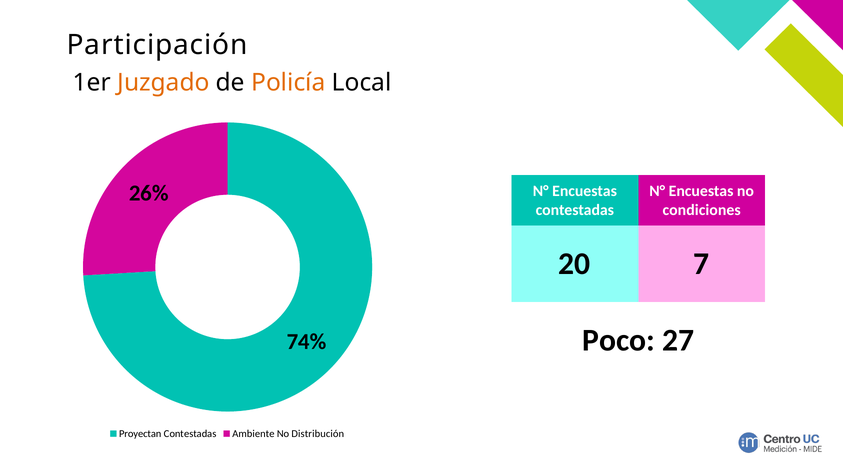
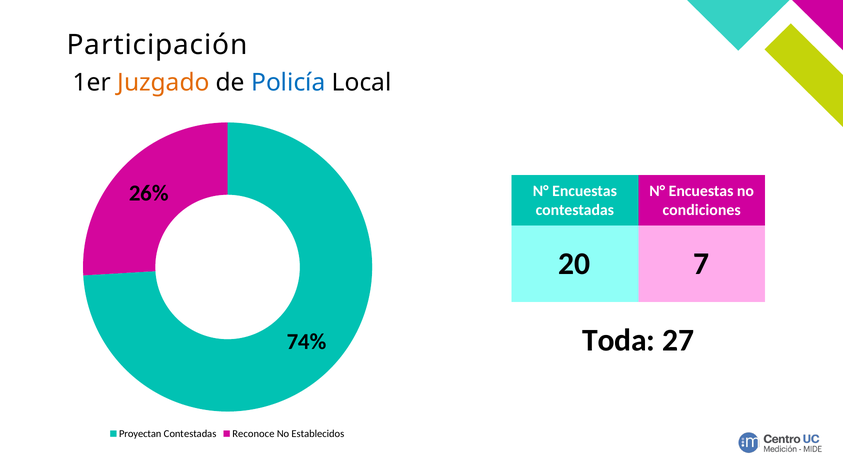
Policía colour: orange -> blue (288, 83)
Poco: Poco -> Toda (619, 340)
Ambiente: Ambiente -> Reconoce (253, 434)
Distribución: Distribución -> Establecidos (318, 434)
